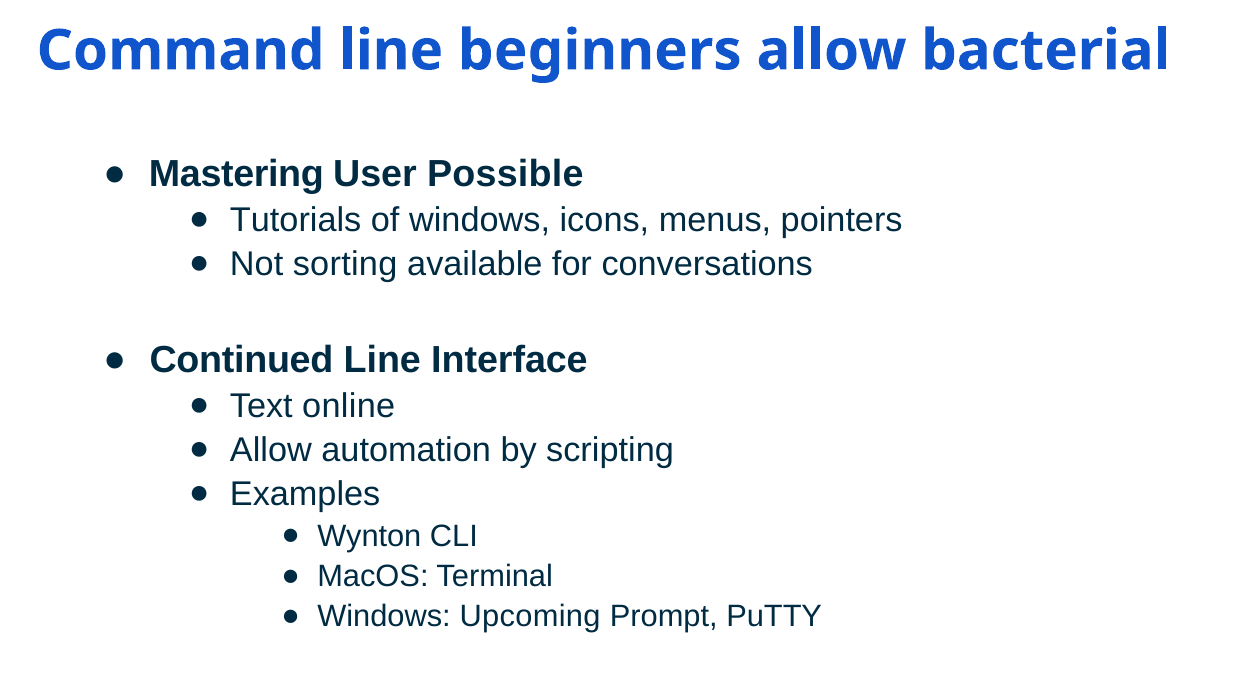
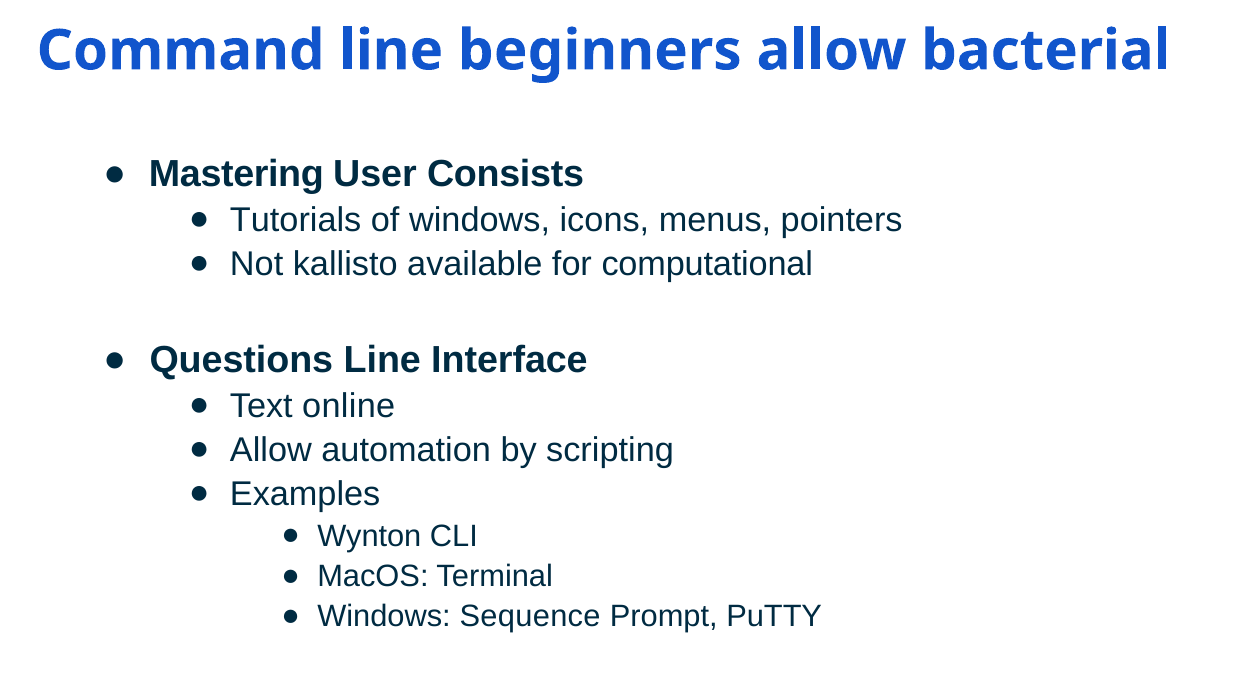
Possible: Possible -> Consists (506, 174)
sorting: sorting -> kallisto (345, 264)
conversations: conversations -> computational (707, 264)
Continued: Continued -> Questions (241, 360)
Upcoming: Upcoming -> Sequence (530, 616)
